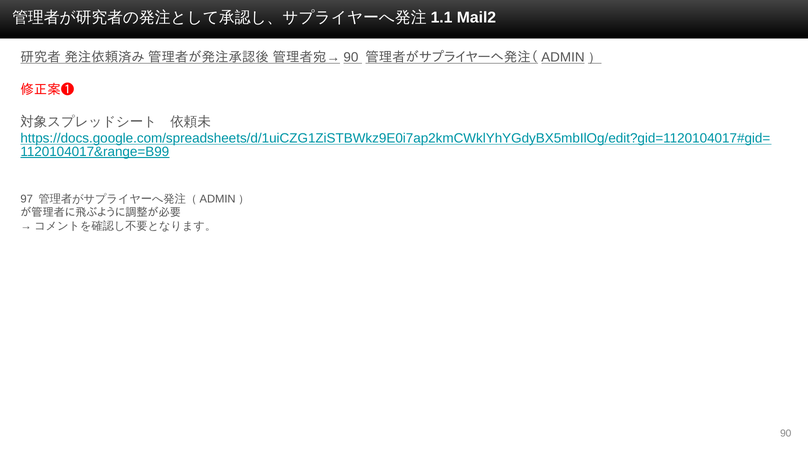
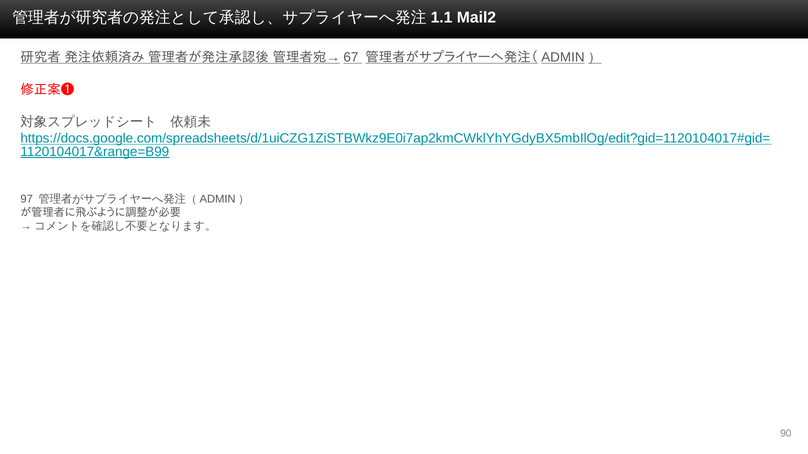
90: 90 -> 67 (351, 58)
